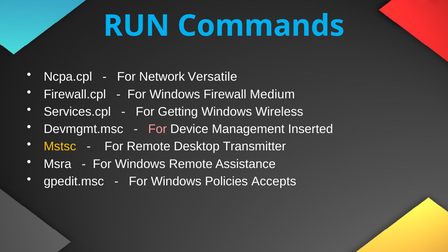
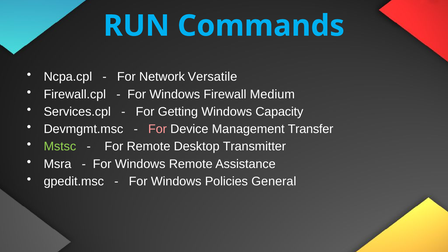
Wireless: Wireless -> Capacity (279, 112)
Inserted: Inserted -> Transfer (311, 129)
Mstsc colour: yellow -> light green (60, 147)
Accepts: Accepts -> General (274, 181)
